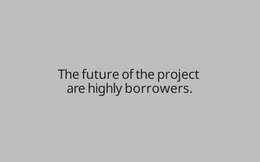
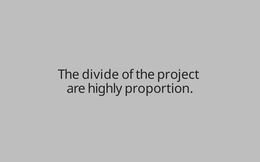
future: future -> divide (100, 75)
borrowers: borrowers -> proportion (159, 89)
